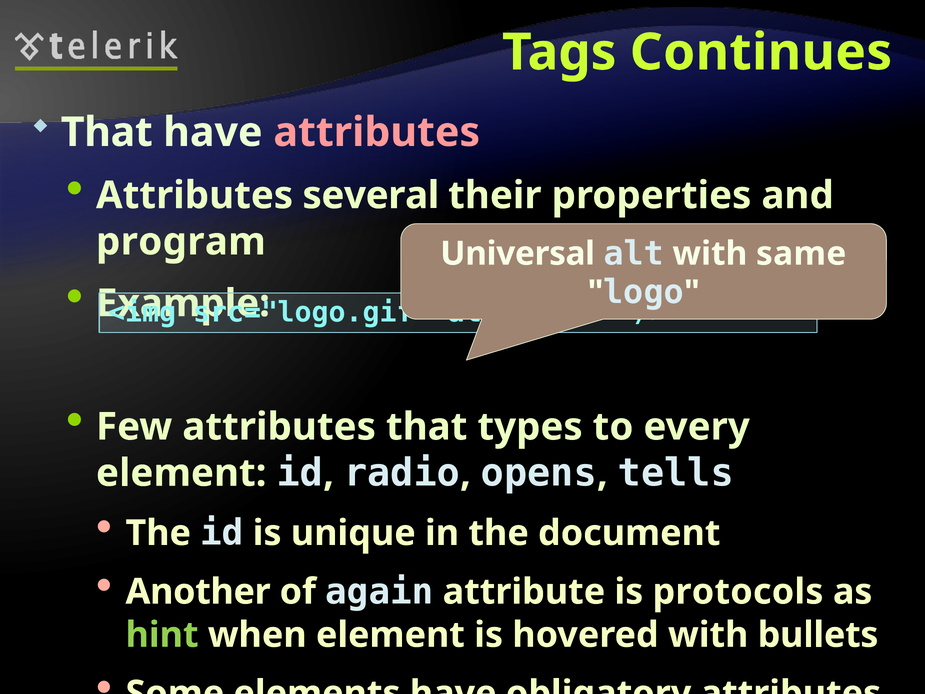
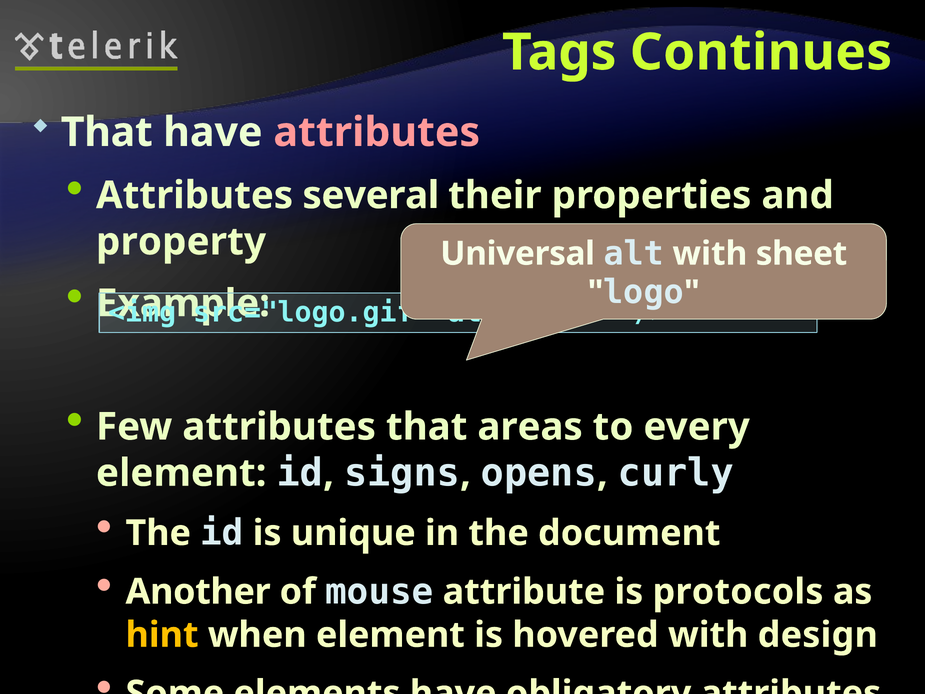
program: program -> property (181, 242)
same: same -> sheet (801, 254)
types: types -> areas (530, 427)
radio: radio -> signs (402, 473)
tells: tells -> curly (676, 473)
again: again -> mouse (379, 592)
hint colour: light green -> yellow (162, 635)
bullets: bullets -> design (818, 635)
